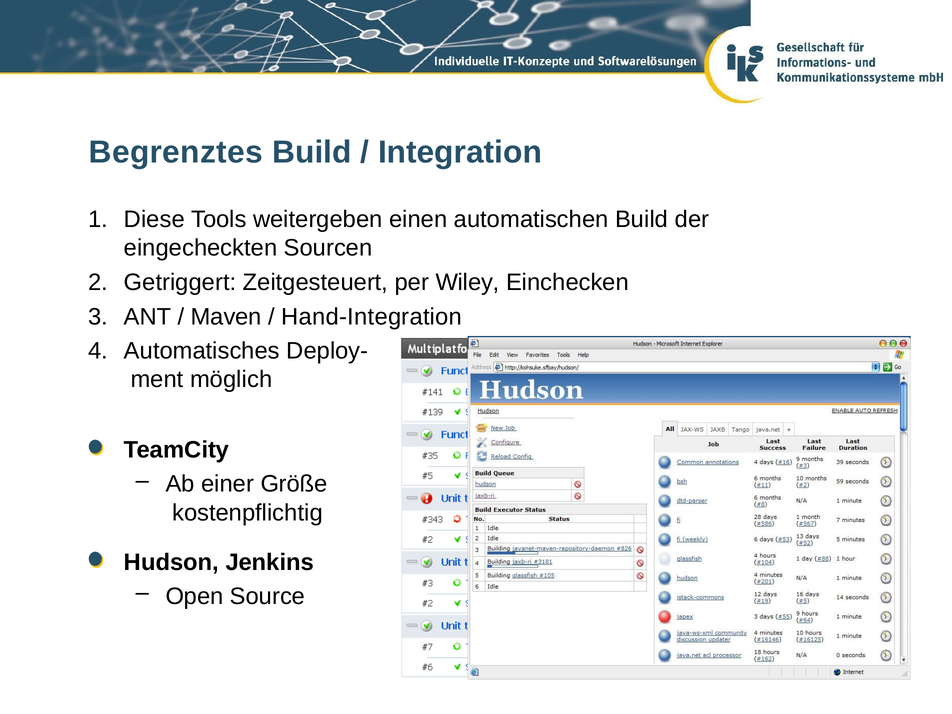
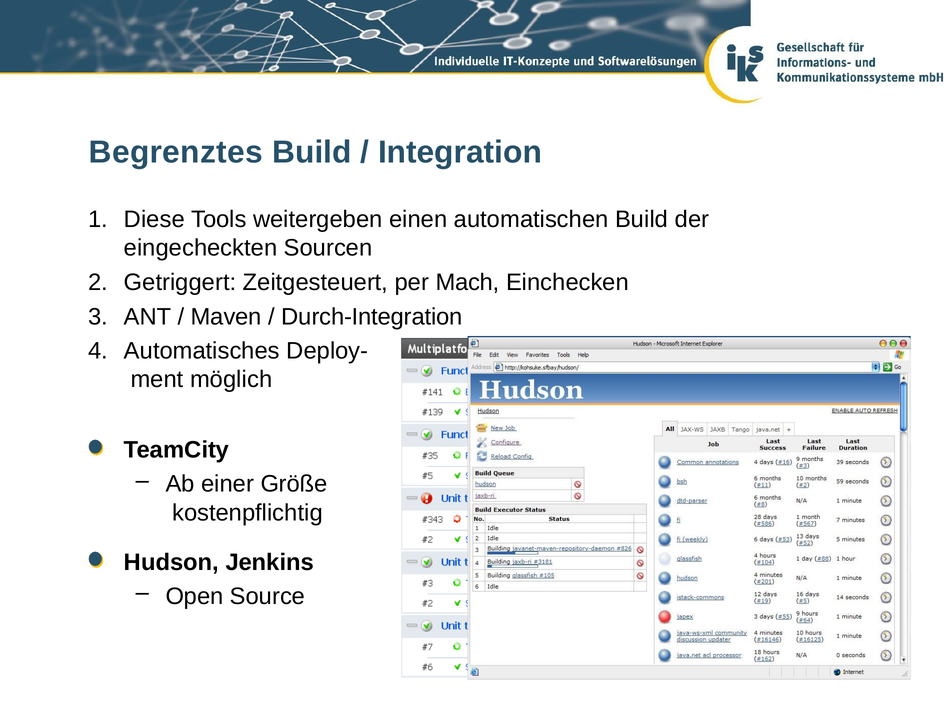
Wiley: Wiley -> Mach (468, 282)
Hand-Integration: Hand-Integration -> Durch-Integration (372, 317)
